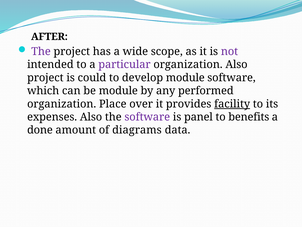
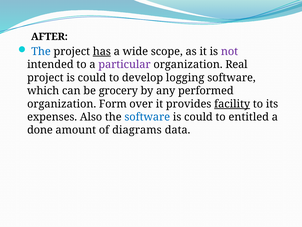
The colour: purple -> blue (41, 51)
has underline: none -> present (102, 51)
organization Also: Also -> Real (236, 64)
develop module: module -> logging (185, 78)
be module: module -> grocery (118, 91)
Place: Place -> Form (113, 104)
software colour: purple -> blue (147, 117)
panel: panel -> could (198, 117)
benefits: benefits -> entitled (249, 117)
